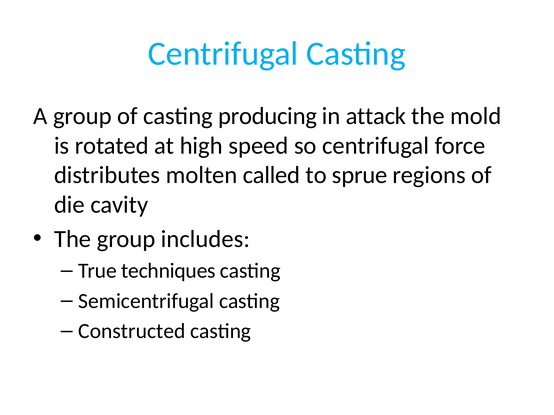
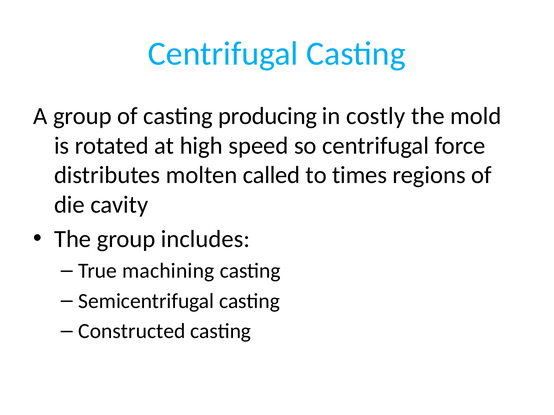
attack: attack -> costly (376, 116)
sprue: sprue -> times (360, 175)
techniques: techniques -> machining (168, 271)
